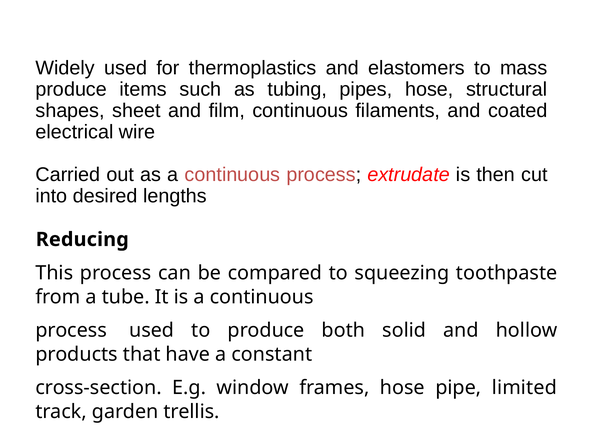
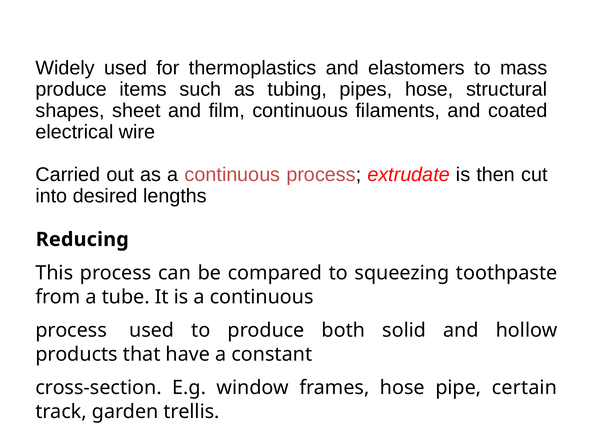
limited: limited -> certain (524, 388)
